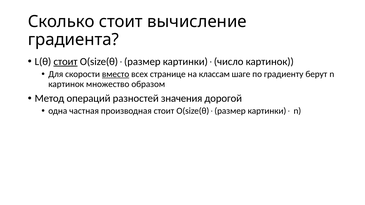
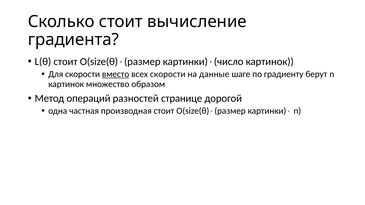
стоит underline: present -> none (66, 62)
всех странице: странице -> скорости (168, 74)
классам: классам -> данные (214, 74)
значения: значения -> странице (182, 99)
